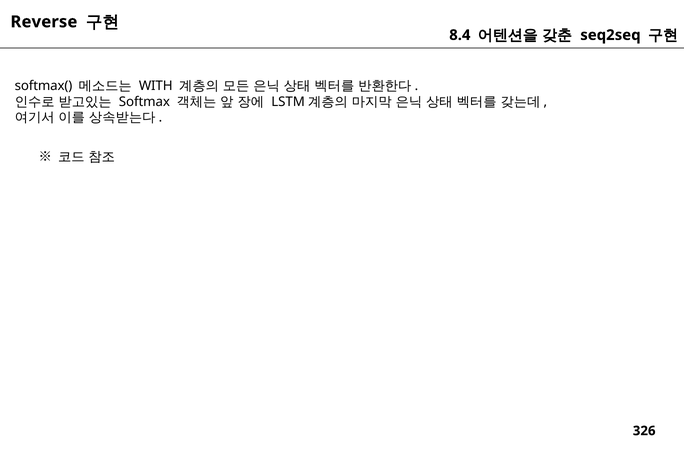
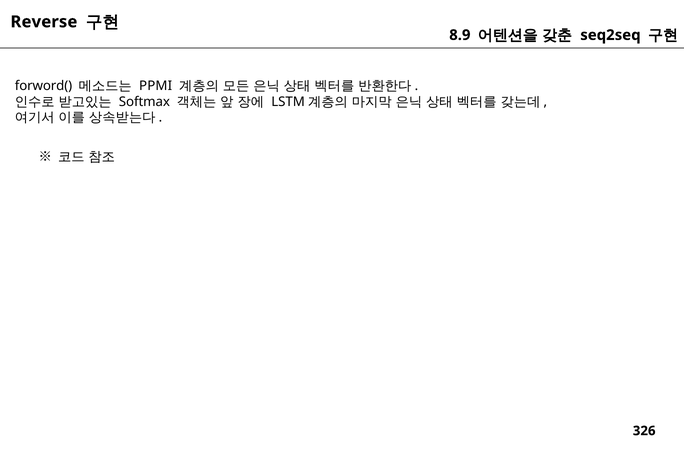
8.4: 8.4 -> 8.9 (460, 35)
softmax(: softmax( -> forword( (43, 86)
WITH: WITH -> PPMI (156, 86)
